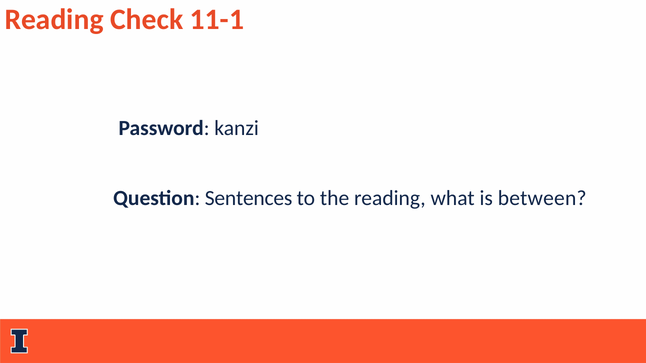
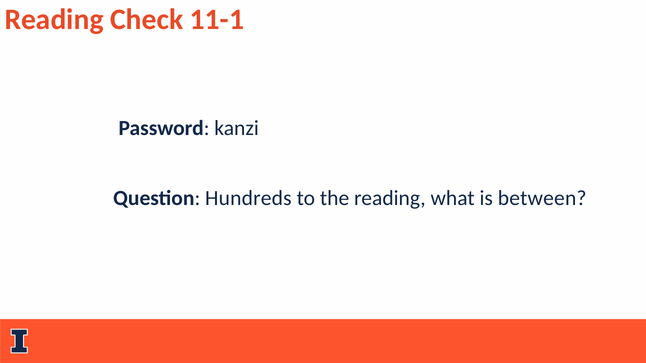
Sentences: Sentences -> Hundreds (248, 198)
